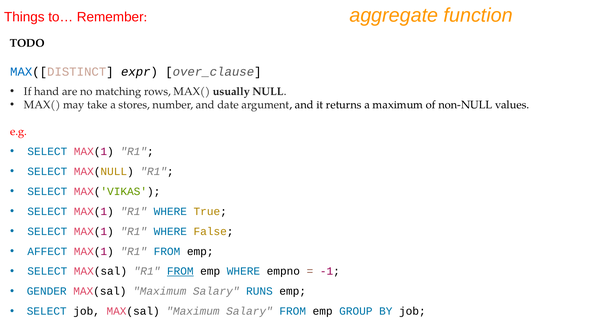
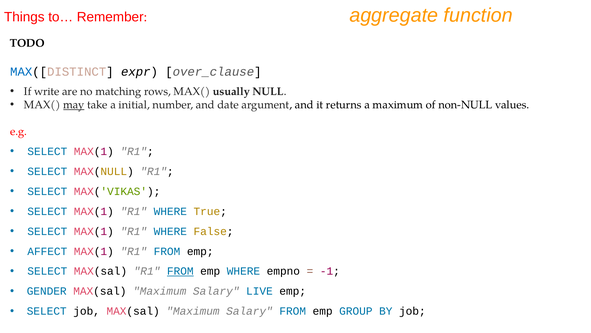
hand: hand -> write (47, 91)
may underline: none -> present (74, 105)
stores: stores -> initial (134, 105)
RUNS: RUNS -> LIVE (259, 291)
